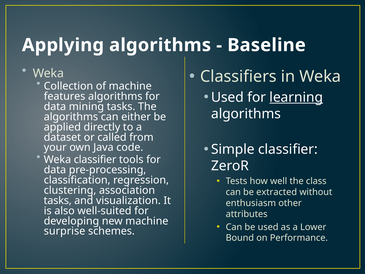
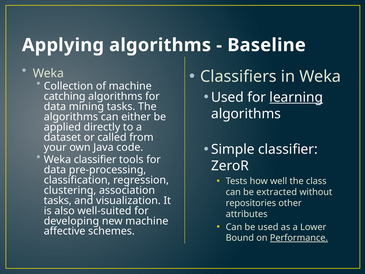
features: features -> catching (65, 96)
enthusiasm: enthusiasm -> repositories (251, 203)
surprise: surprise -> affective (65, 231)
Performance underline: none -> present (299, 238)
